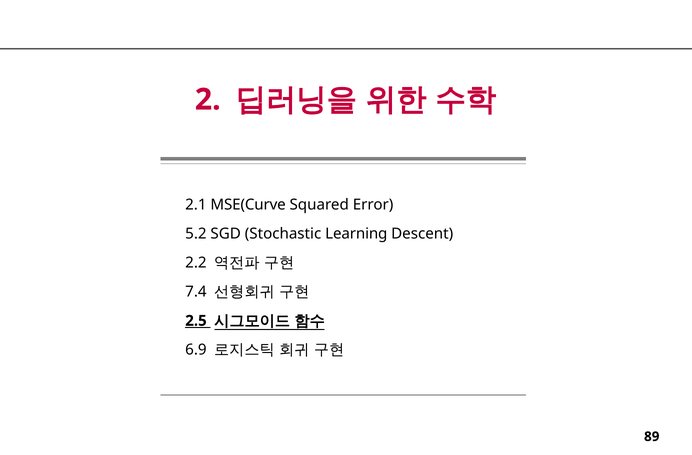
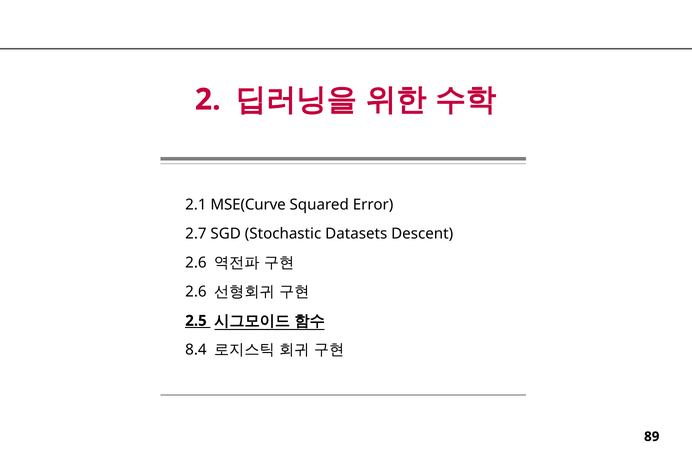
5.2: 5.2 -> 2.7 (196, 234)
Learning: Learning -> Datasets (356, 234)
2.2: 2.2 -> 2.6 (196, 262)
7.4: 7.4 -> 2.6 (196, 291)
6.9: 6.9 -> 8.4 (196, 349)
